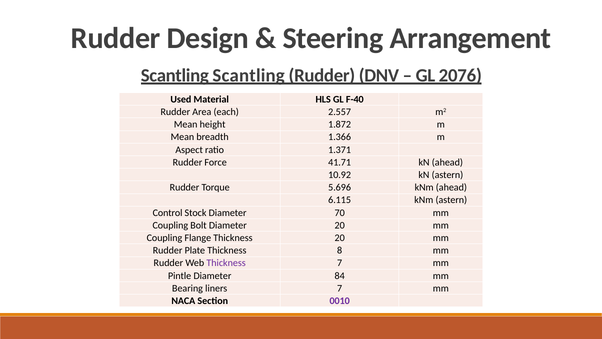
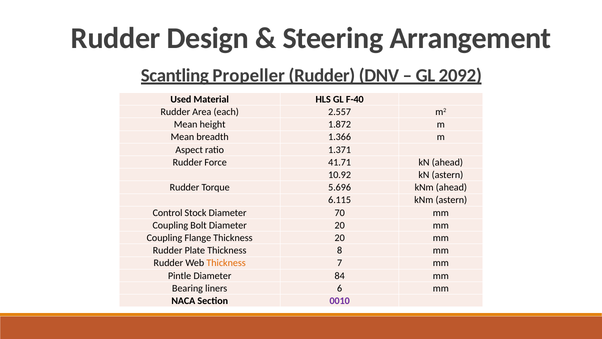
Scantling Scantling: Scantling -> Propeller (249, 75)
2076: 2076 -> 2092 (460, 75)
Thickness colour: purple -> orange (226, 263)
liners 7: 7 -> 6 (340, 288)
